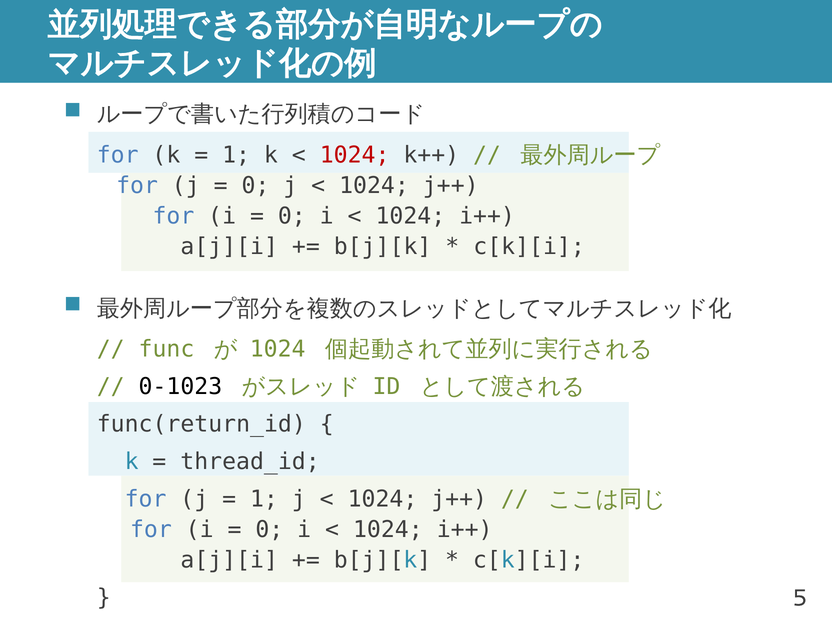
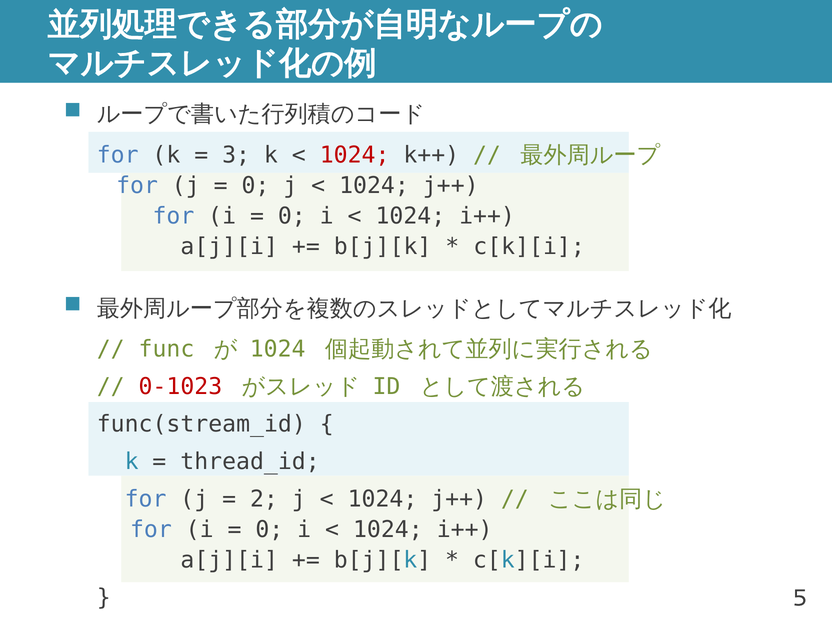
1: 1 -> 3 (236, 155)
0-1023 colour: black -> red (180, 387)
func(return_id: func(return_id -> func(stream_id (201, 424)
1: 1 -> 2 (264, 499)
